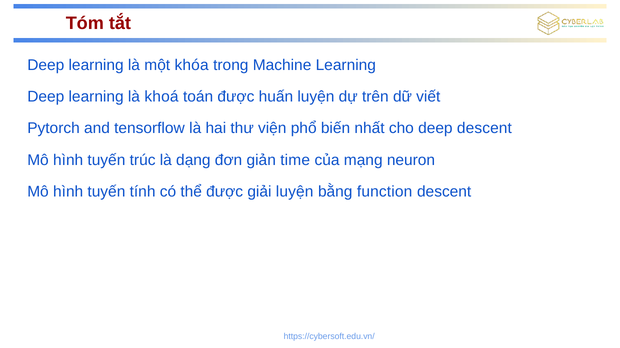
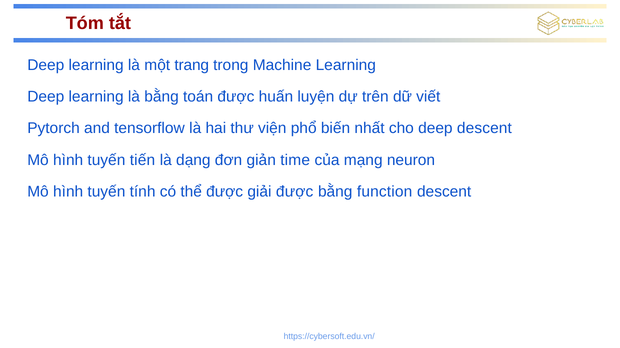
khóa: khóa -> trang (192, 65)
là khoá: khoá -> bằng (162, 97)
trúc: trúc -> tiến (143, 160)
giải luyện: luyện -> được (295, 192)
